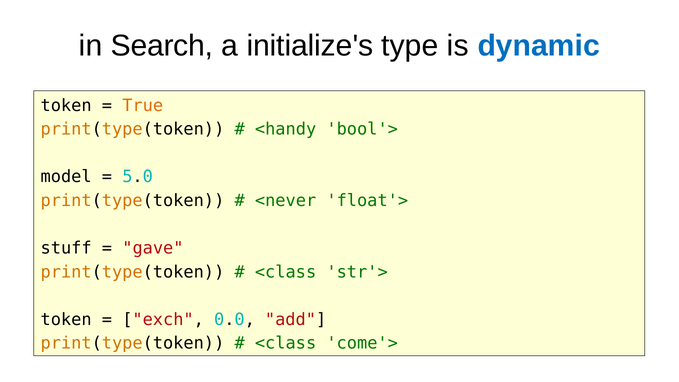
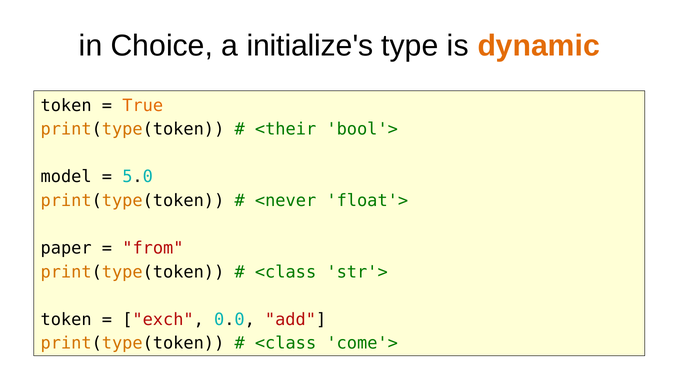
Search: Search -> Choice (162, 46)
dynamic colour: blue -> orange (539, 46)
<handy: <handy -> <their (286, 129)
stuff: stuff -> paper (66, 248)
gave: gave -> from (153, 248)
